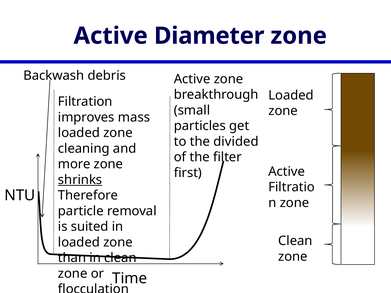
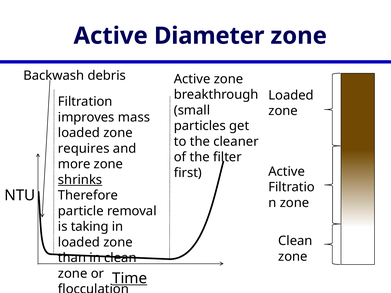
divided: divided -> cleaner (236, 142)
cleaning: cleaning -> requires (84, 149)
suited: suited -> taking (90, 227)
Time underline: none -> present (130, 279)
